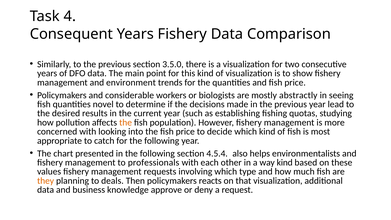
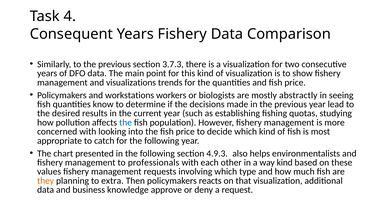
3.5.0: 3.5.0 -> 3.7.3 (173, 64)
environment: environment -> visualizations (131, 82)
considerable: considerable -> workstations (130, 95)
novel: novel -> know (103, 104)
the colour: orange -> blue (126, 122)
4.5.4: 4.5.4 -> 4.9.3 (217, 153)
deals: deals -> extra (112, 181)
